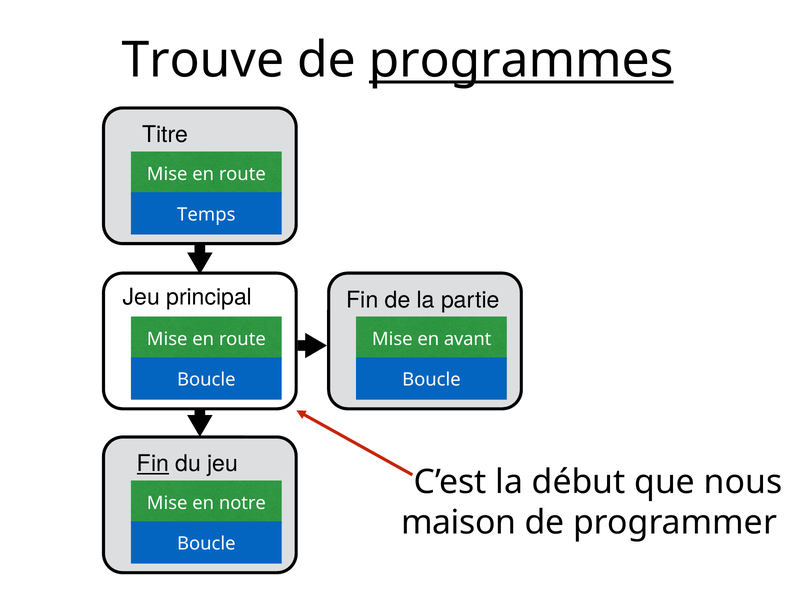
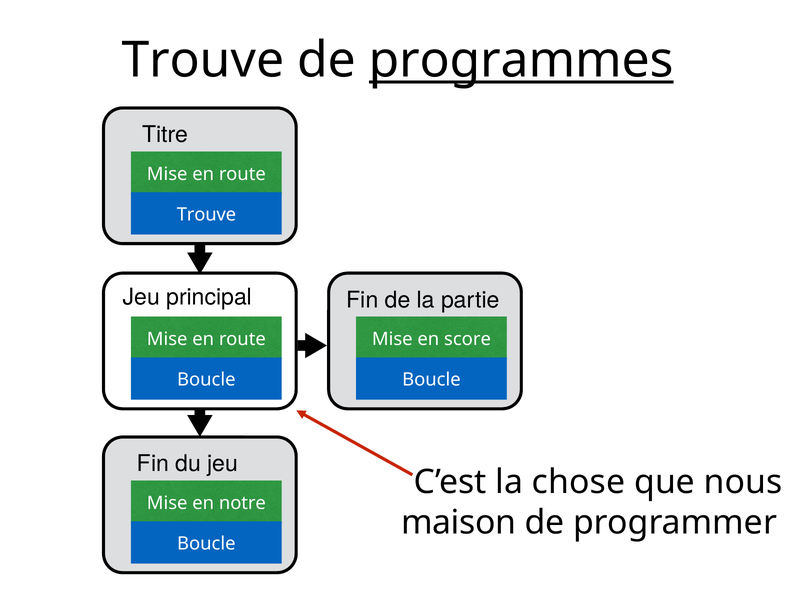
Temps: Temps -> Trouve (206, 215)
avant: avant -> score (467, 340)
Fin underline: present -> none (153, 464)
début: début -> chose (579, 482)
